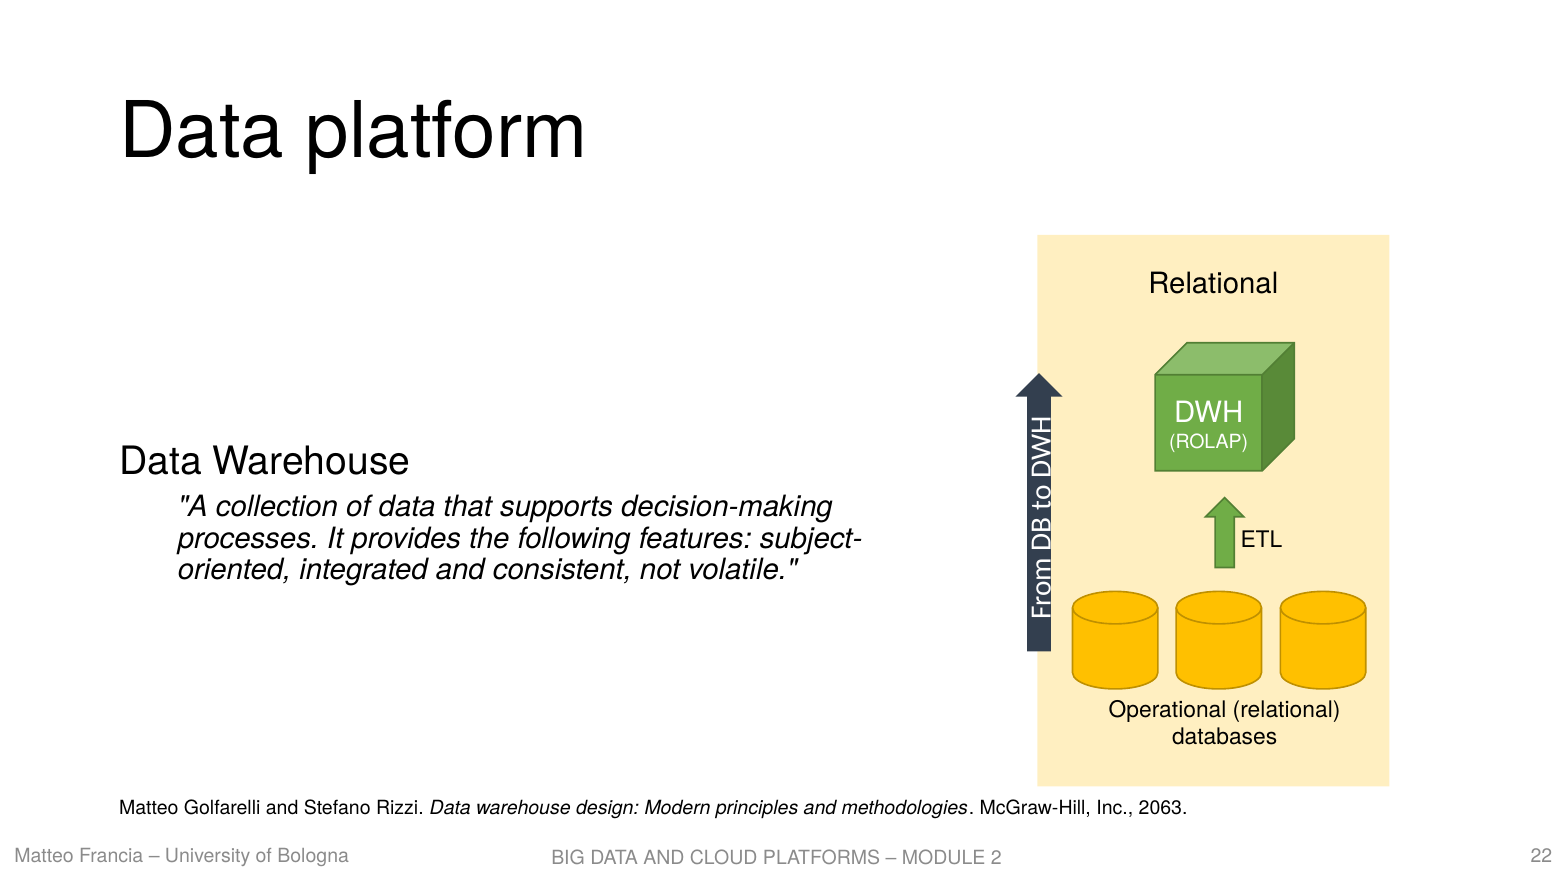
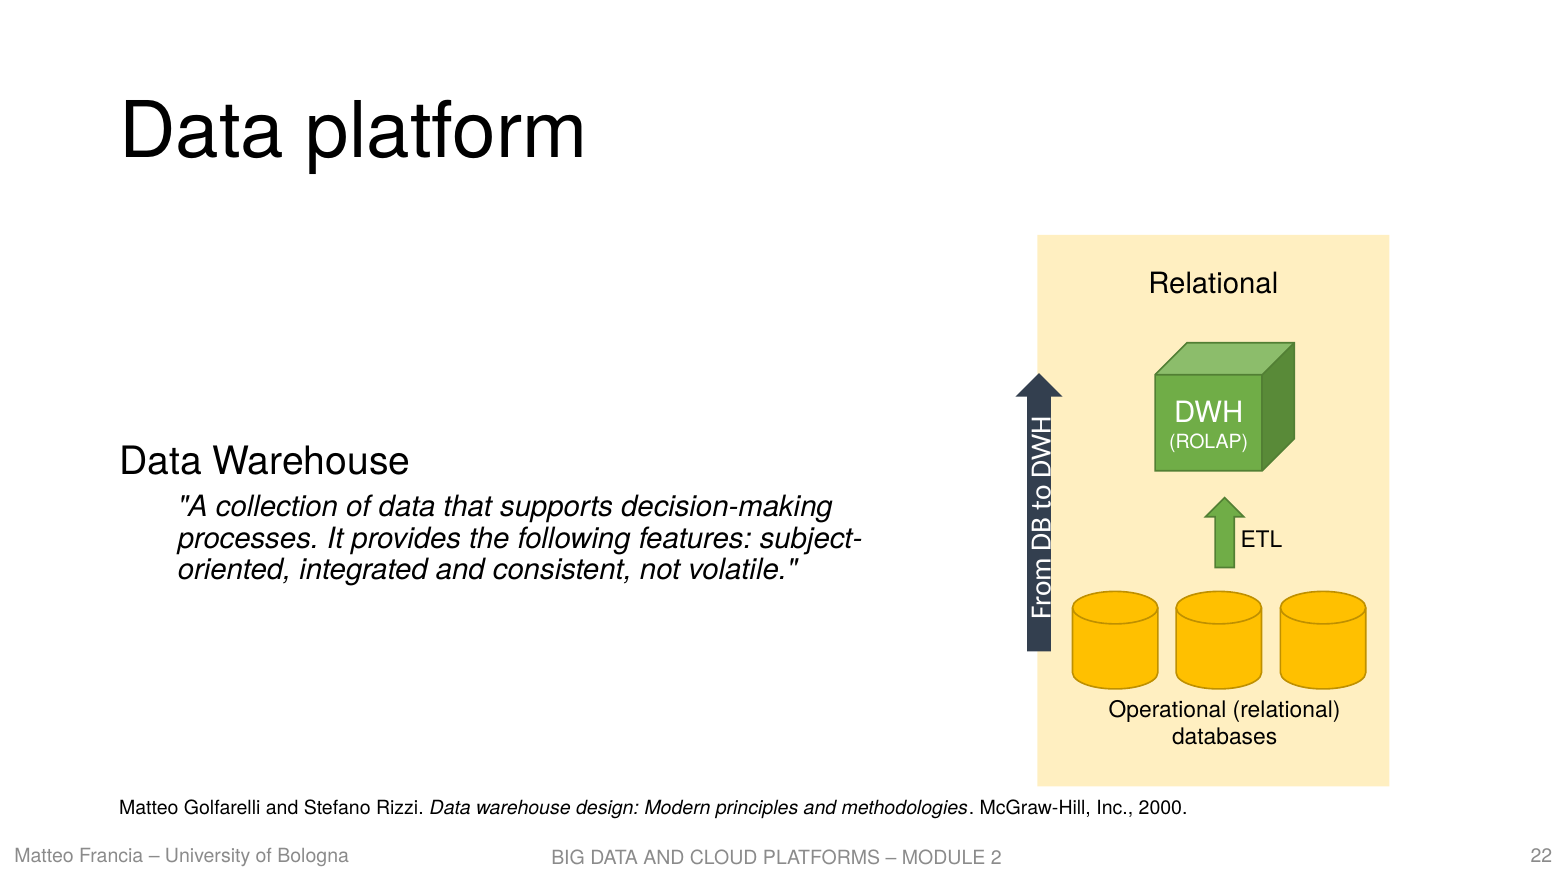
2063: 2063 -> 2000 (1163, 808)
